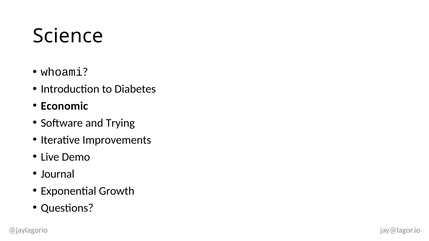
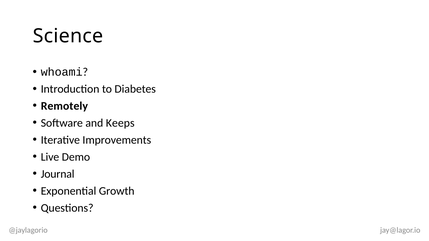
Economic: Economic -> Remotely (64, 106)
Trying: Trying -> Keeps (120, 123)
